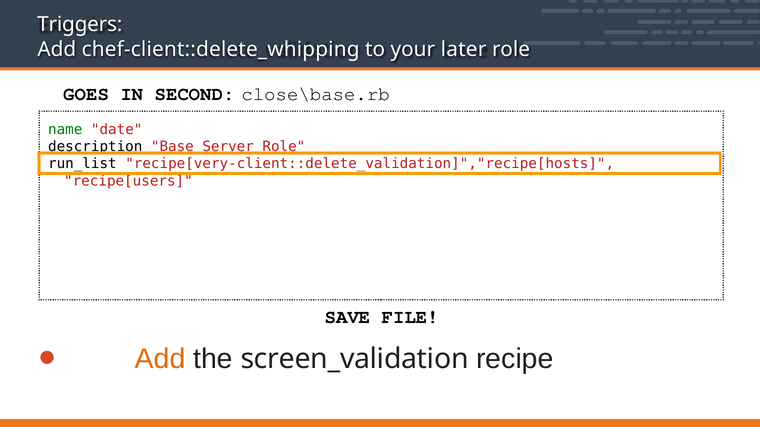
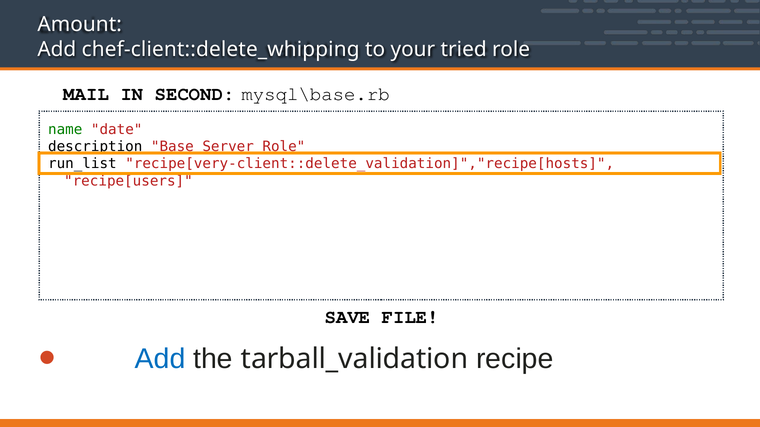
Triggers: Triggers -> Amount (80, 25)
later: later -> tried (464, 50)
close\base.rb: close\base.rb -> mysql\base.rb (316, 94)
GOES: GOES -> MAIL (86, 94)
Add colour: orange -> blue (160, 359)
screen_validation: screen_validation -> tarball_validation (355, 359)
